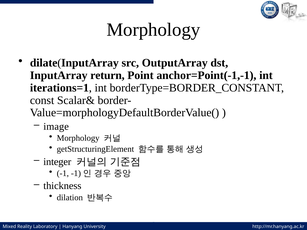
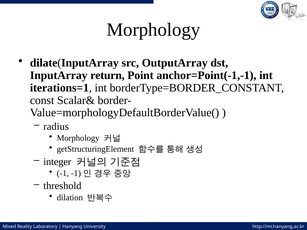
image: image -> radius (56, 127)
thickness: thickness -> threshold (62, 186)
